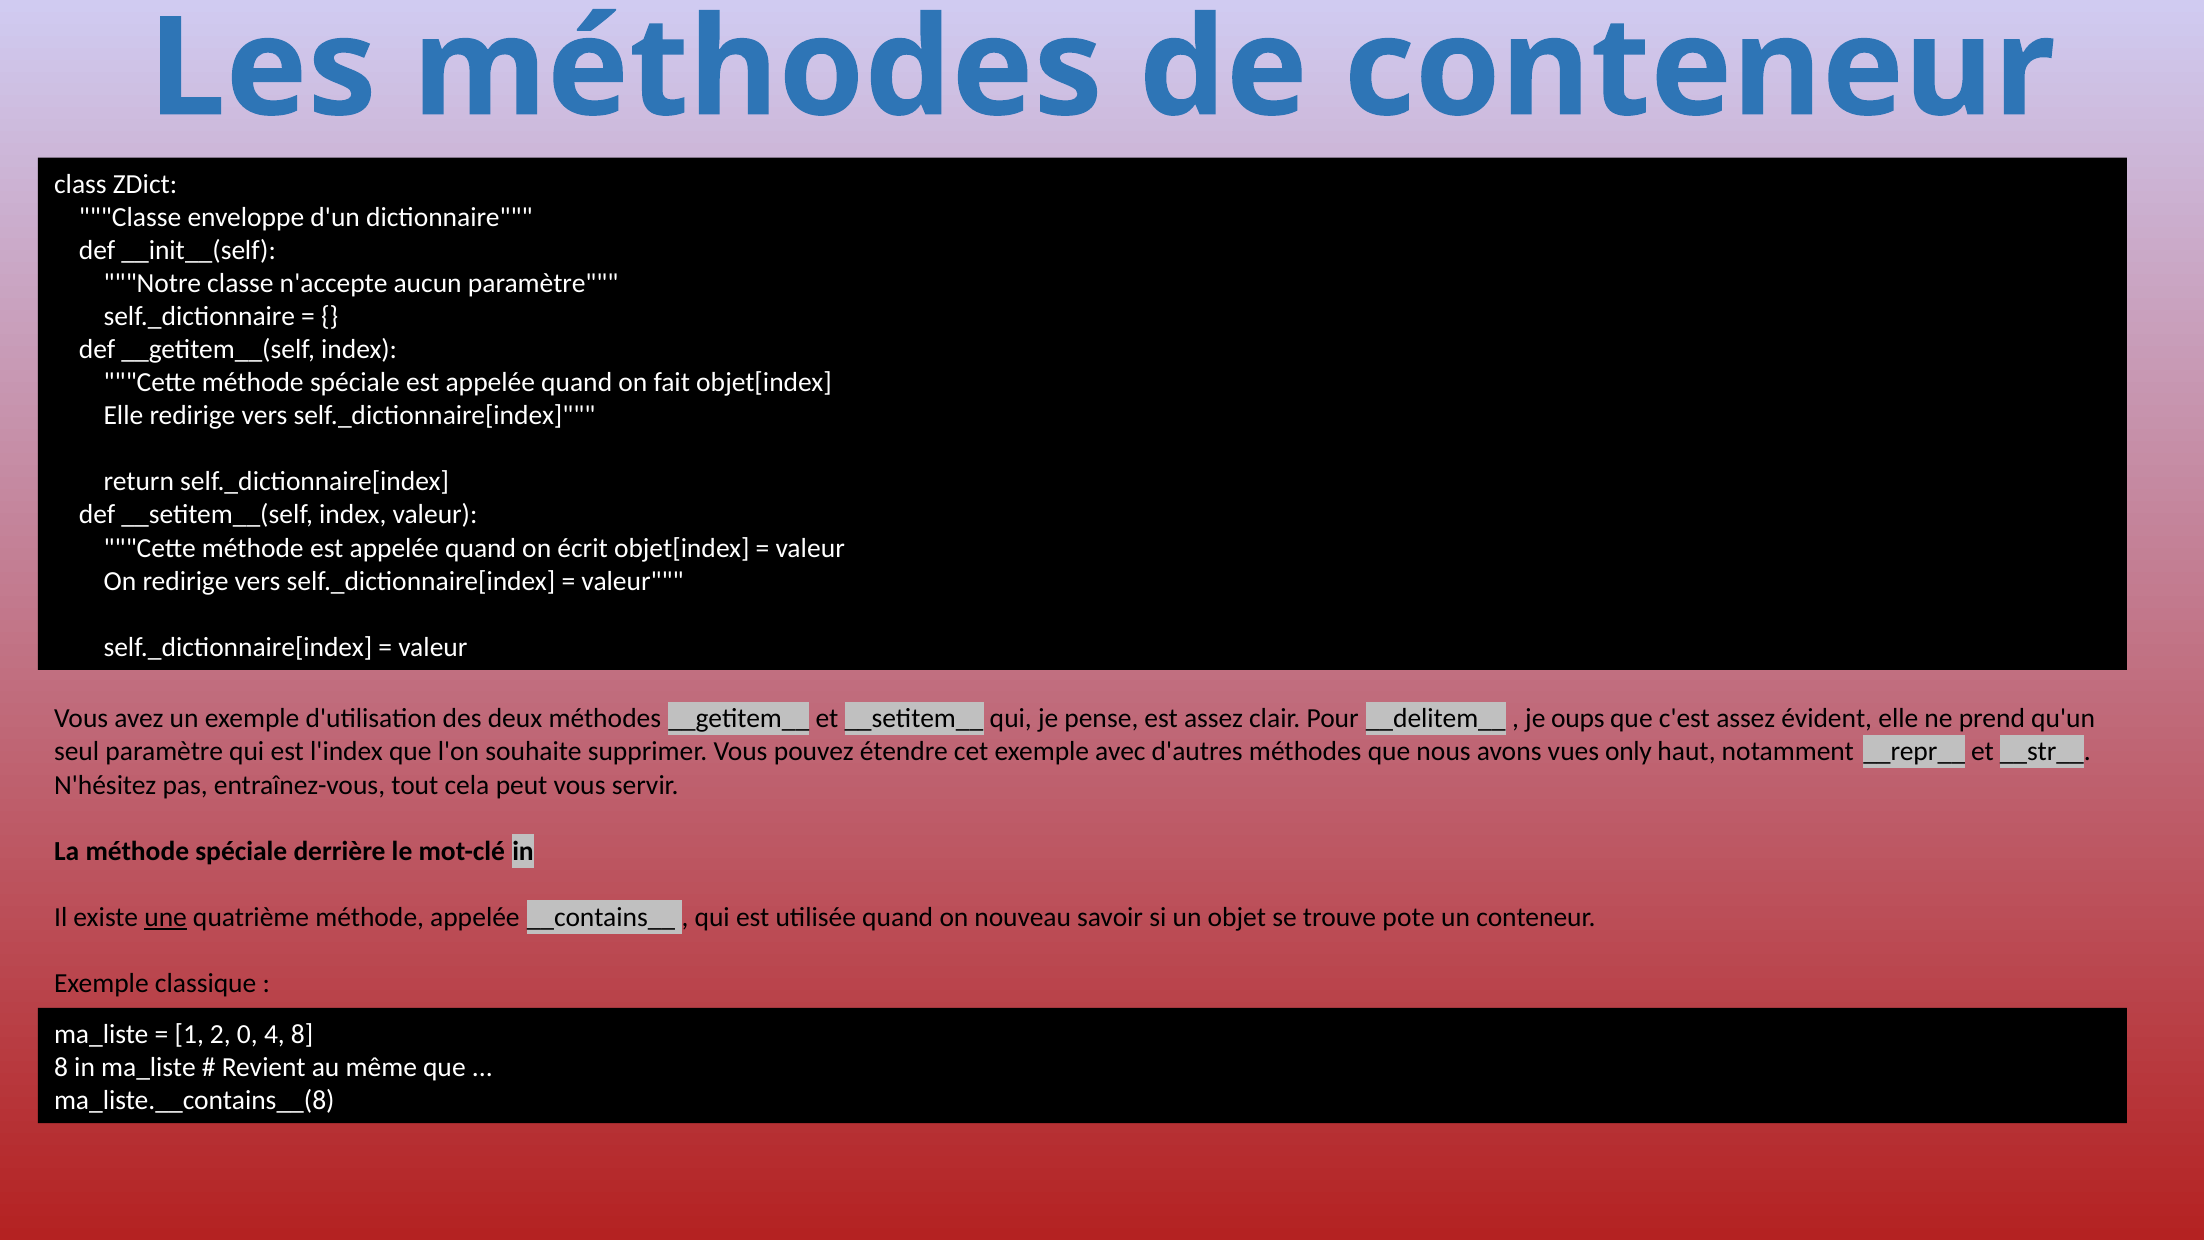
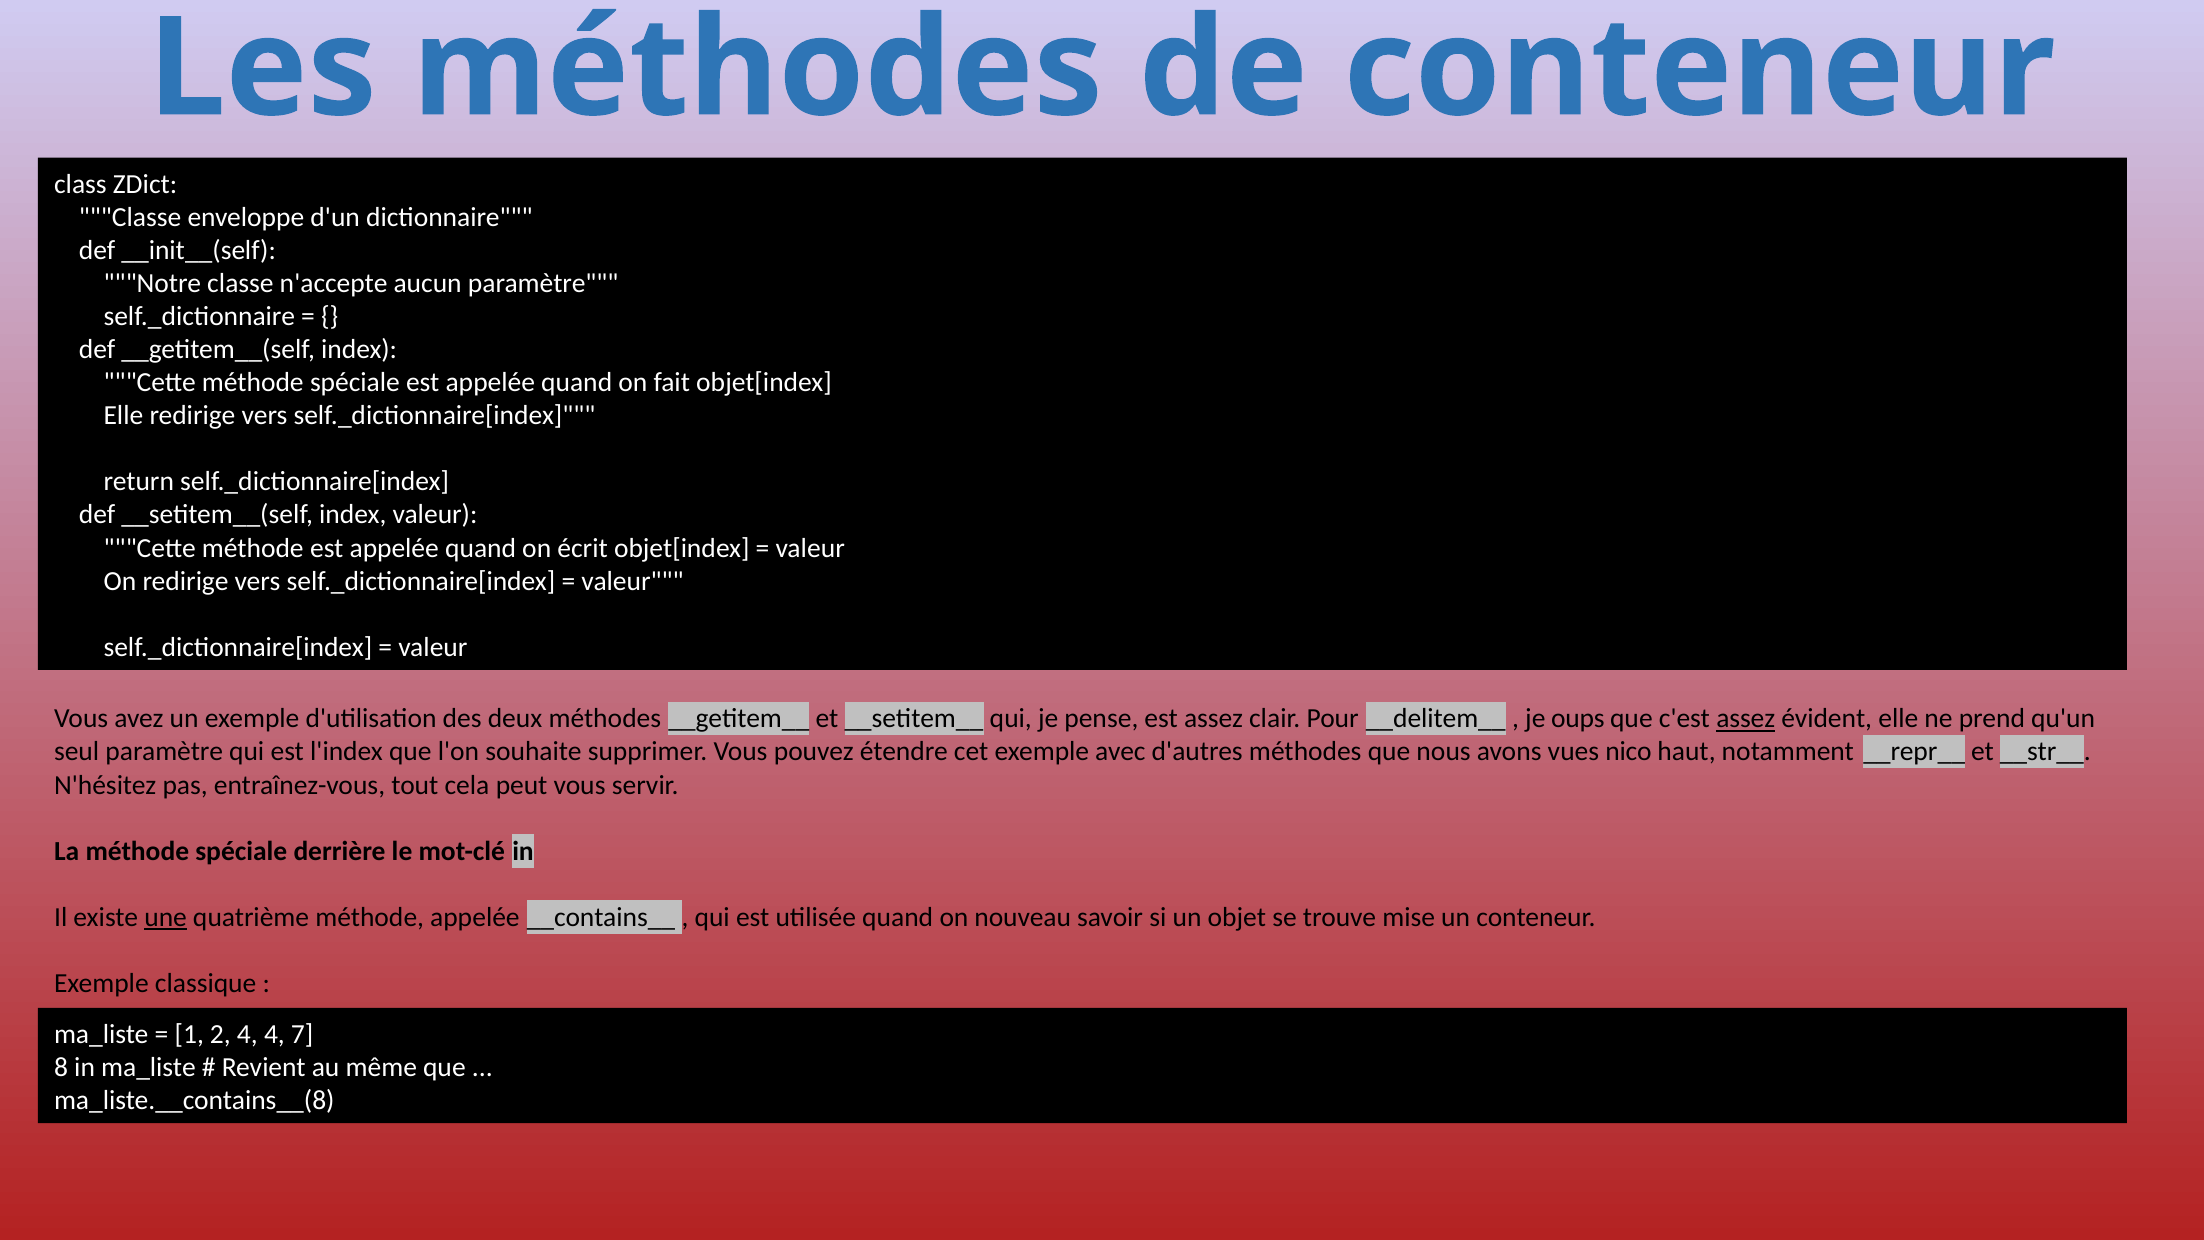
assez underline: none -> present (1746, 719)
only: only -> nico (1628, 752)
pote: pote -> mise (1409, 917)
2 0: 0 -> 4 (247, 1034)
4 8: 8 -> 7 (302, 1034)
